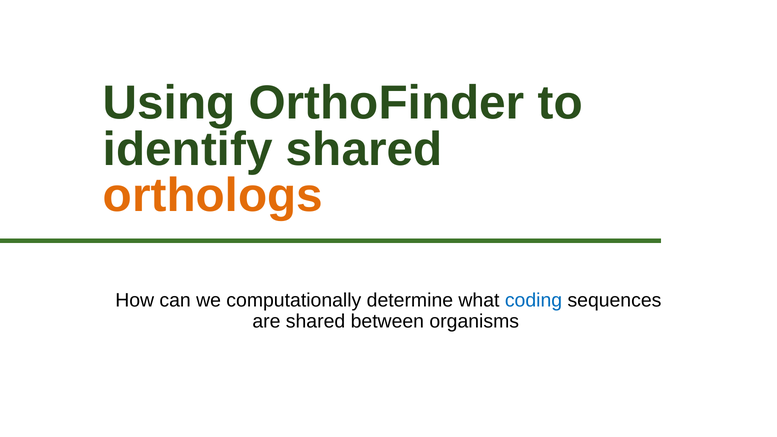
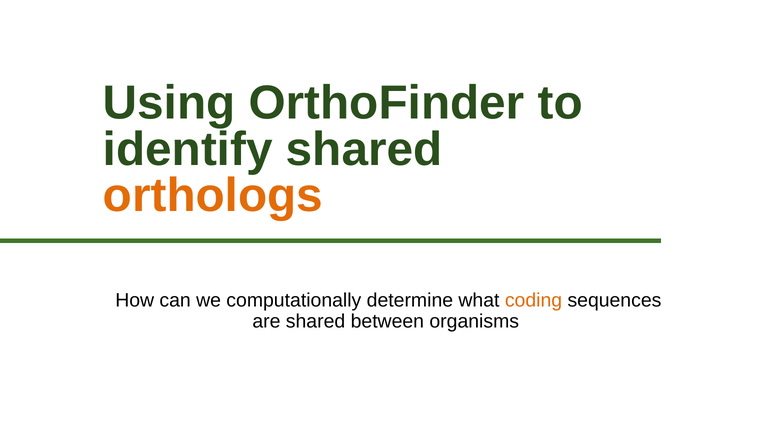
coding colour: blue -> orange (533, 301)
